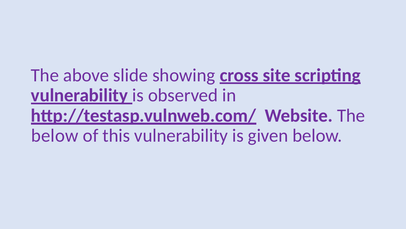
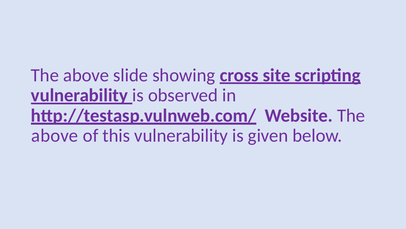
below: below -> above (55, 135)
